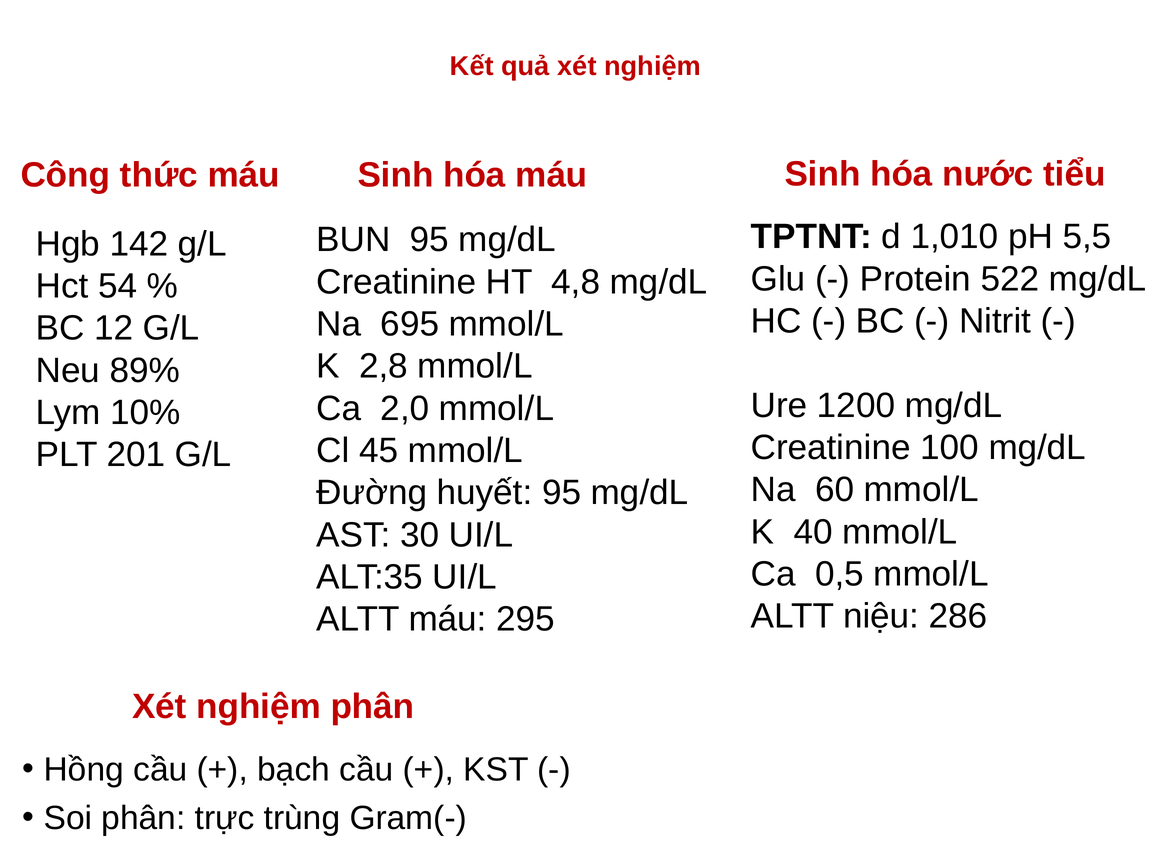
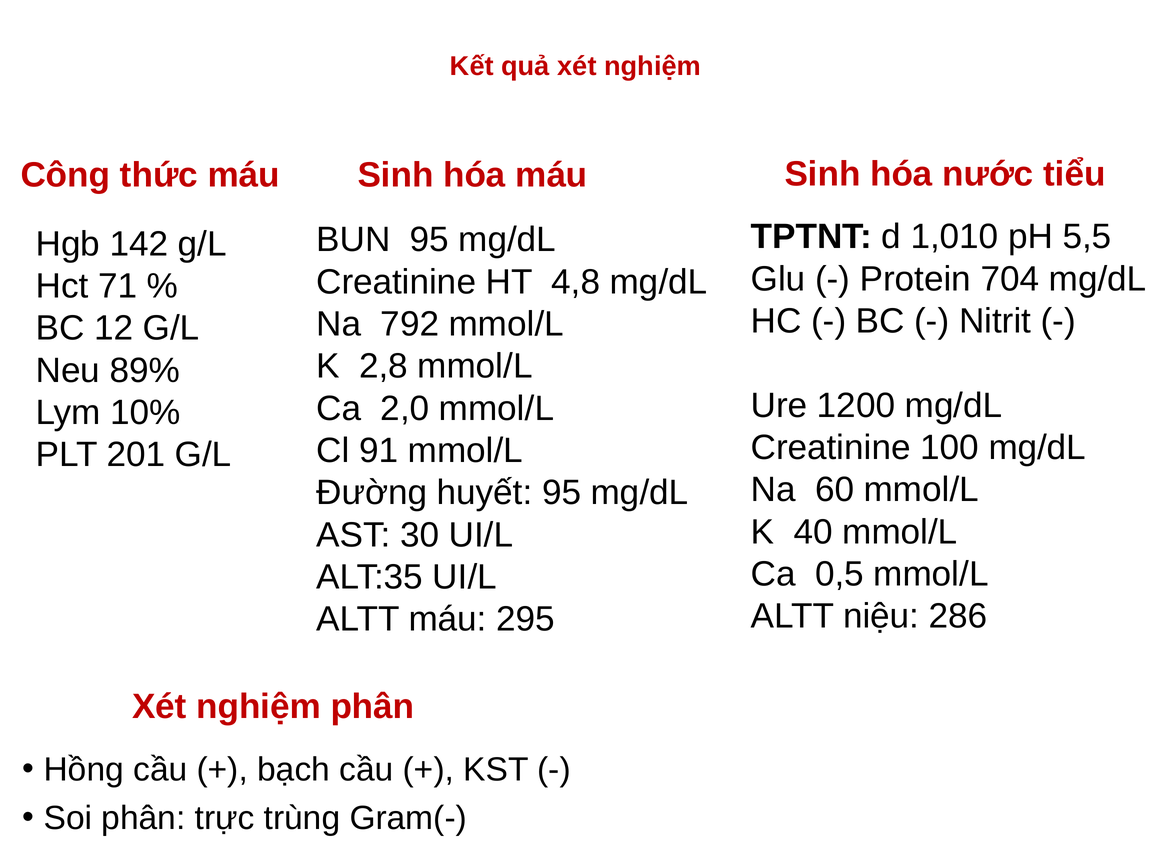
522: 522 -> 704 (1010, 279)
54: 54 -> 71 (118, 286)
695: 695 -> 792 (410, 324)
45: 45 -> 91 (379, 451)
